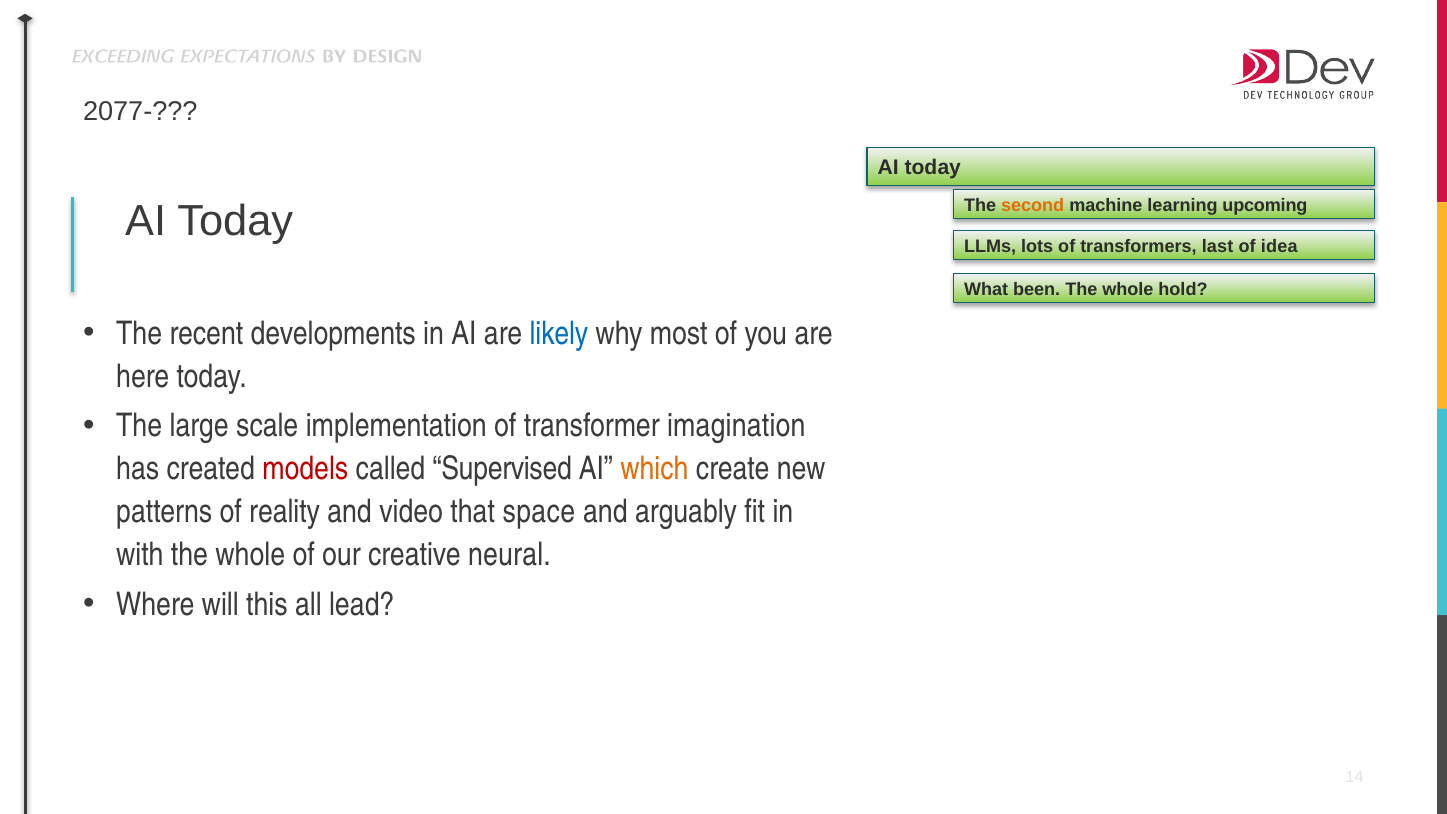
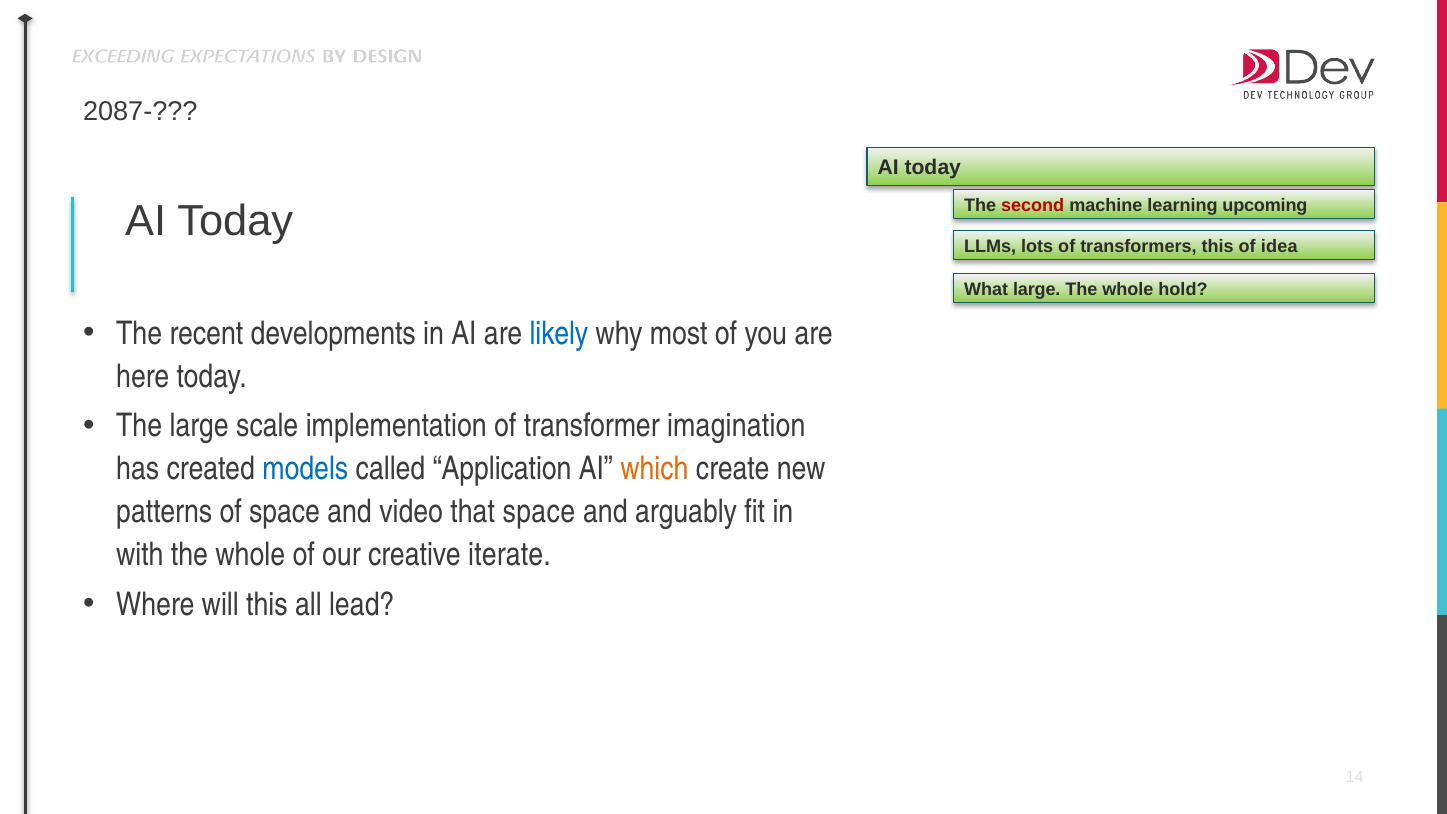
2077-: 2077- -> 2087- (140, 112)
second colour: orange -> red (1033, 205)
transformers last: last -> this (1218, 246)
What been: been -> large (1037, 289)
models colour: red -> blue (305, 469)
Supervised: Supervised -> Application (502, 469)
of reality: reality -> space (285, 512)
neural: neural -> iterate (510, 555)
